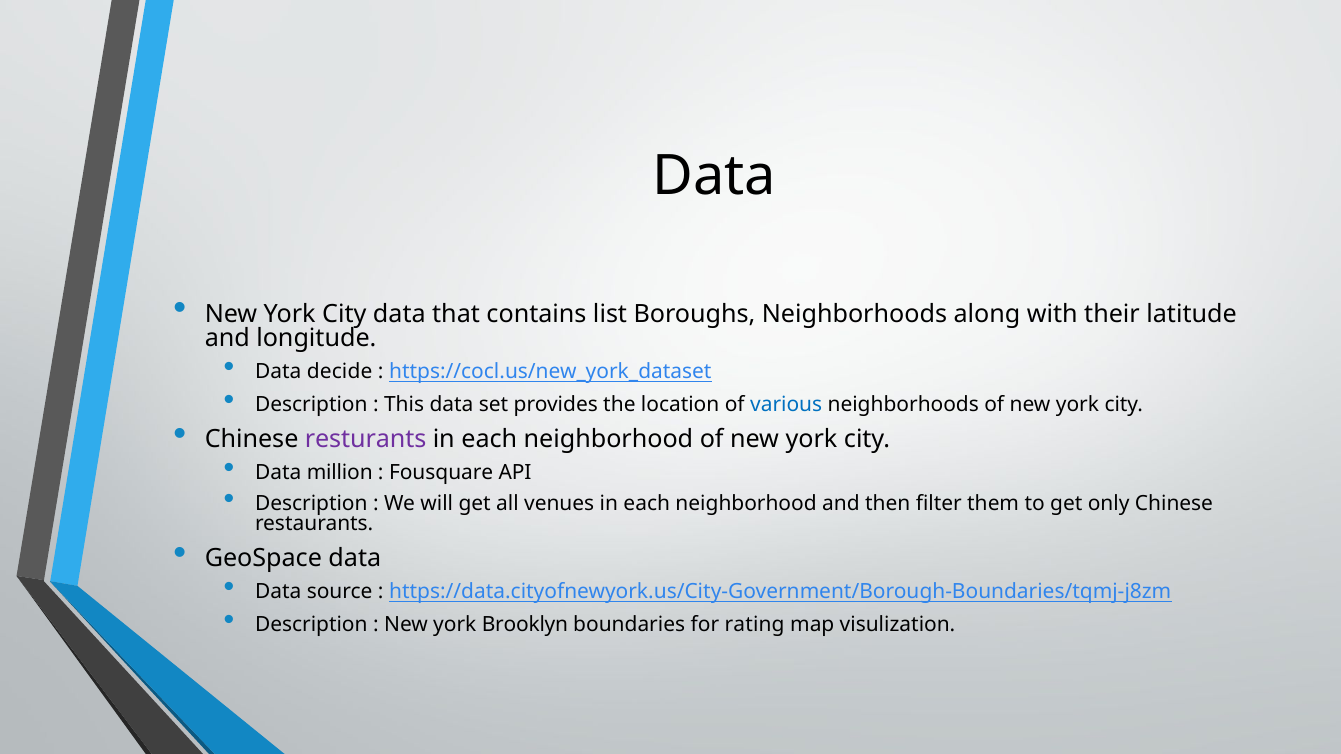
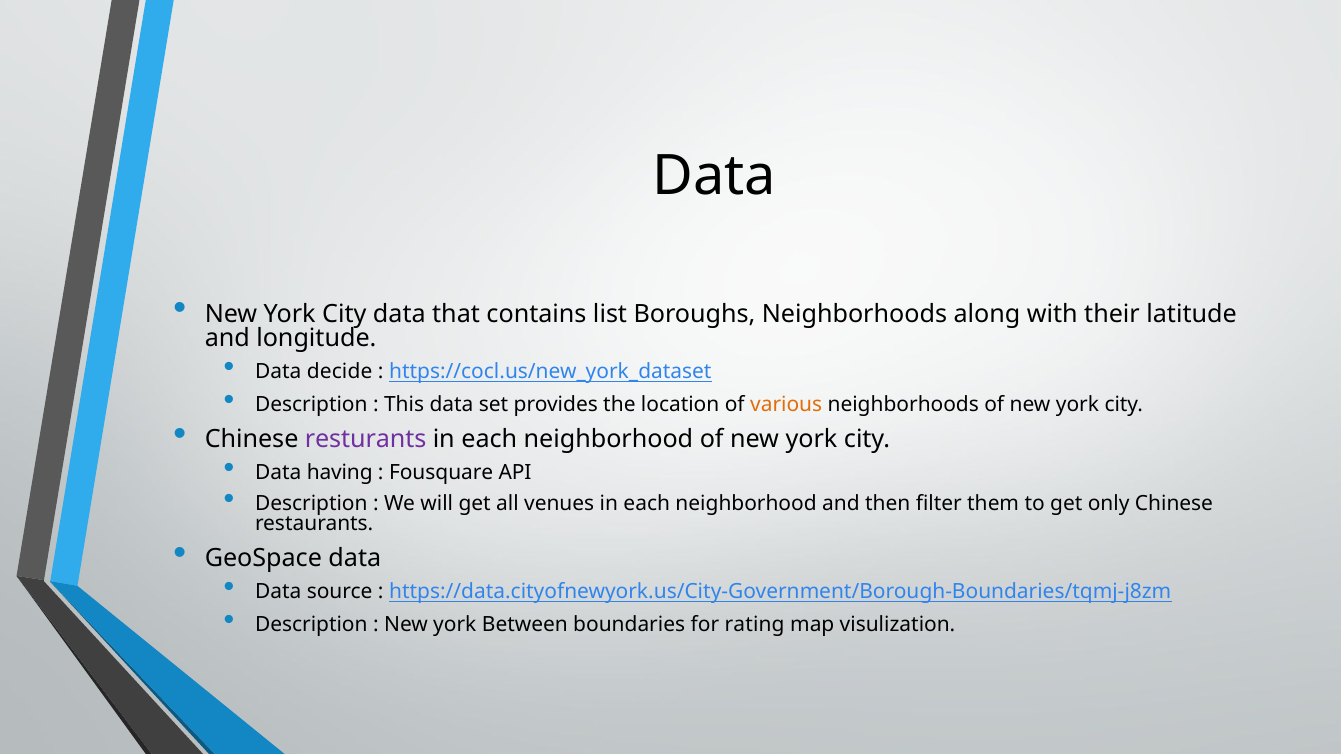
various colour: blue -> orange (786, 405)
million: million -> having (340, 472)
Brooklyn: Brooklyn -> Between (525, 625)
